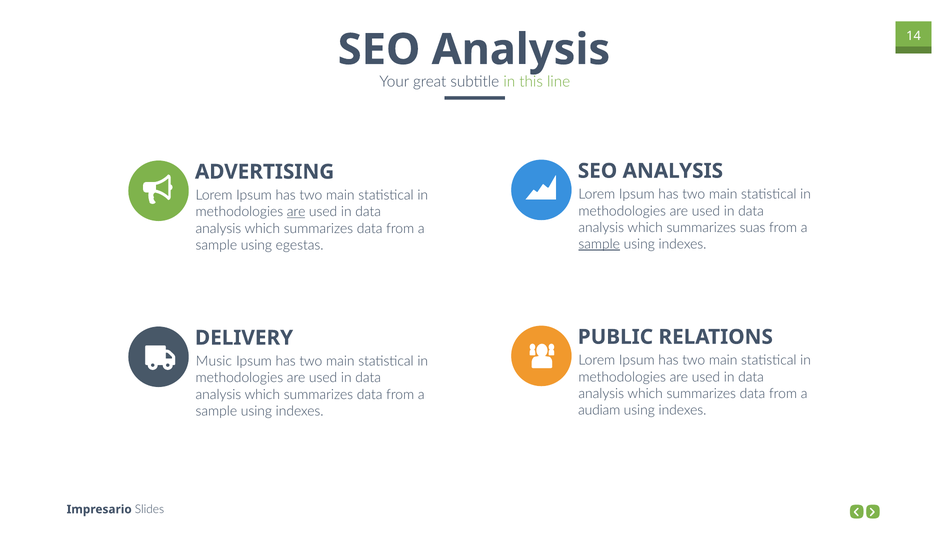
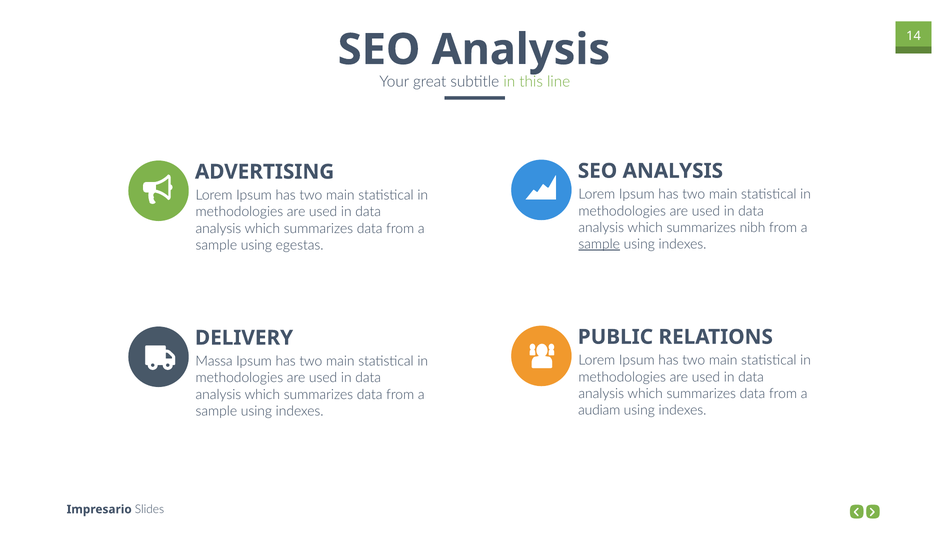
are underline: present -> none (296, 212)
suas: suas -> nibh (753, 227)
Music: Music -> Massa (214, 361)
